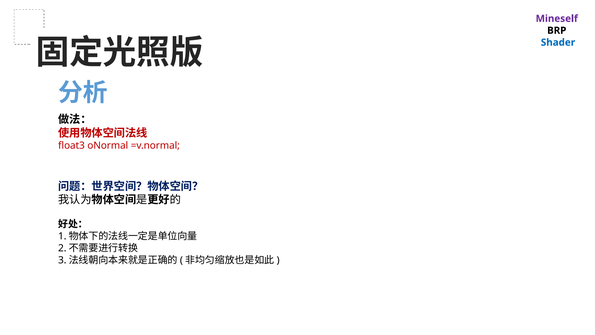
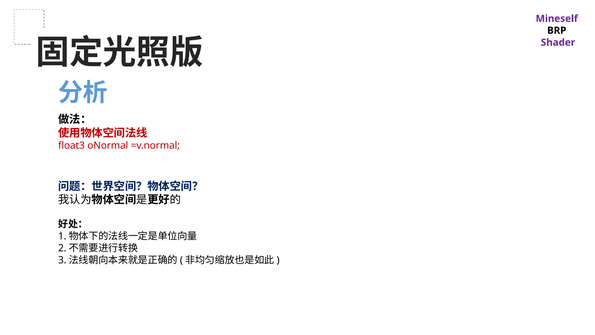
Shader colour: blue -> purple (558, 42)
